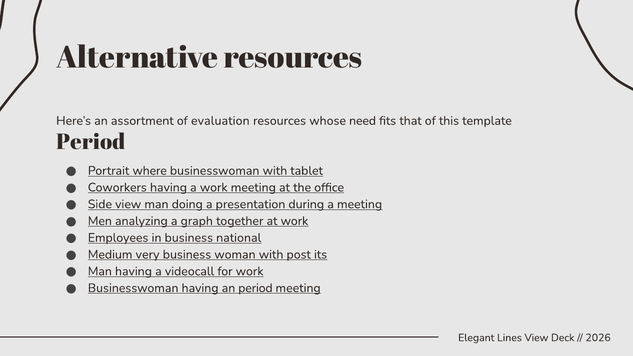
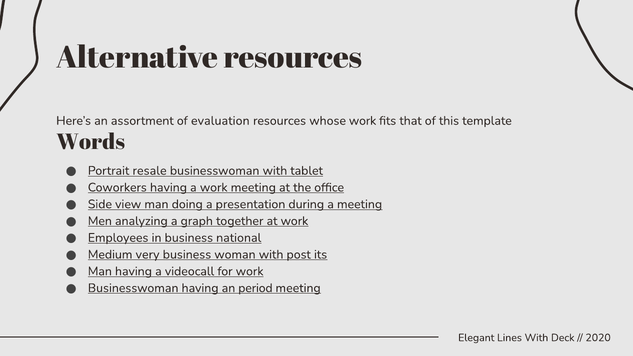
whose need: need -> work (363, 121)
Period: Period -> Words (91, 142)
where: where -> resale (150, 171)
Lines View: View -> With (536, 338)
2026: 2026 -> 2020 (598, 338)
